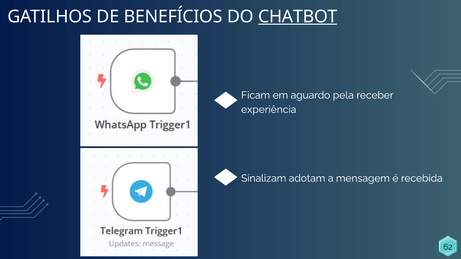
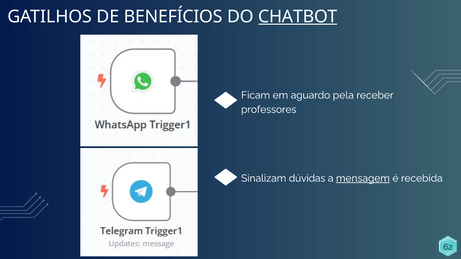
experiência: experiência -> professores (269, 110)
adotam: adotam -> dúvidas (307, 178)
mensagem underline: none -> present (363, 178)
